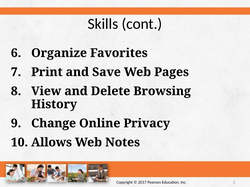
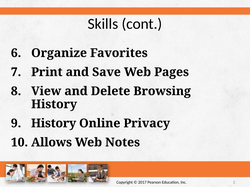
Change: Change -> History (54, 124)
